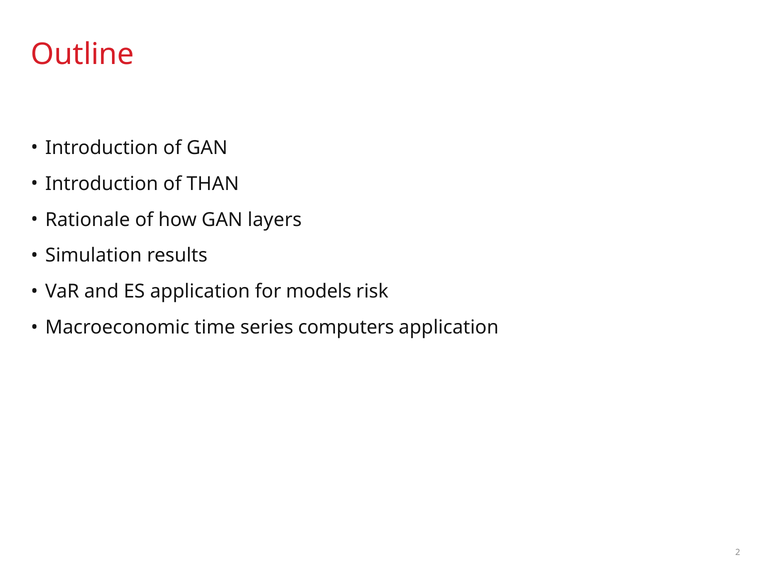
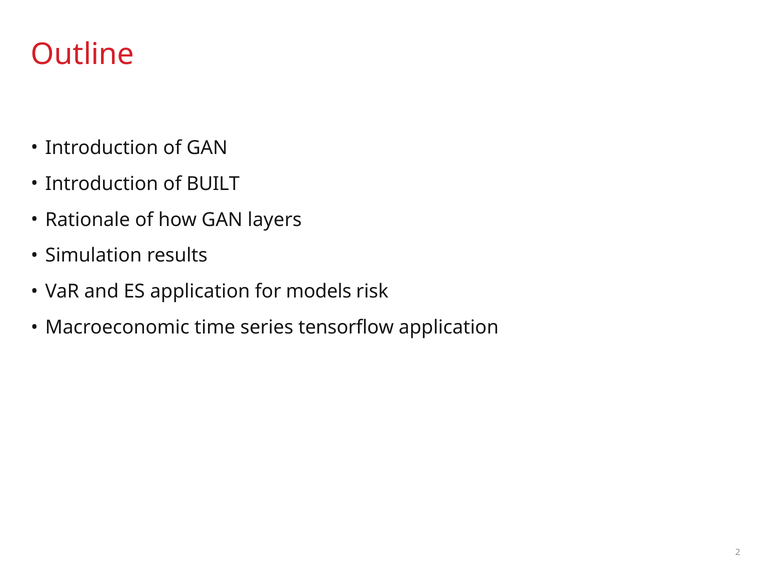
THAN: THAN -> BUILT (213, 184)
computers: computers -> tensorflow (346, 328)
